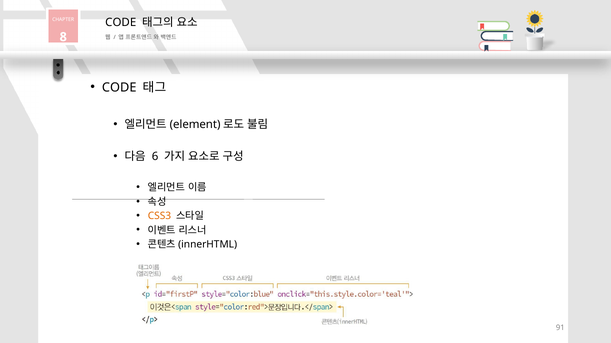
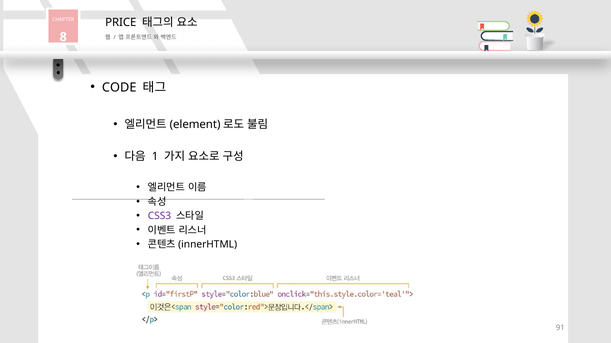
CODE: CODE -> PRICE (121, 23)
6: 6 -> 1 (155, 157)
CSS3 colour: orange -> purple (159, 216)
